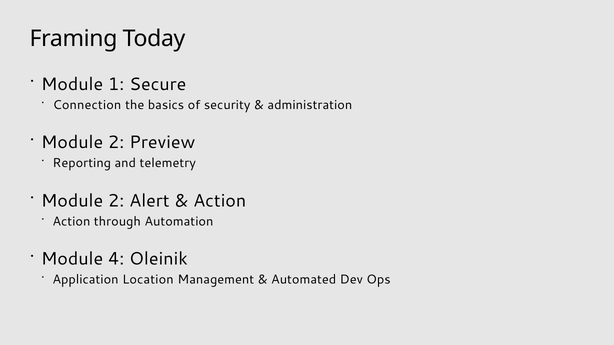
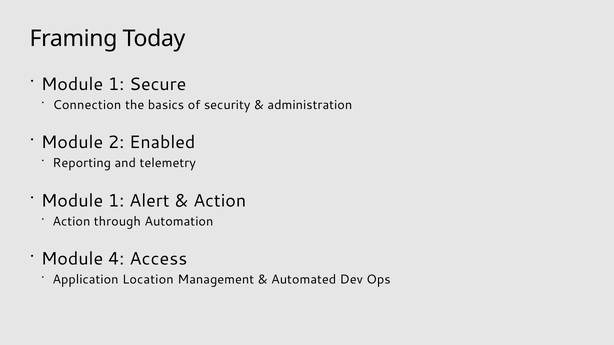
Preview: Preview -> Enabled (162, 143)
2: 2 -> 1 (116, 201)
Oleinik: Oleinik -> Access (158, 259)
